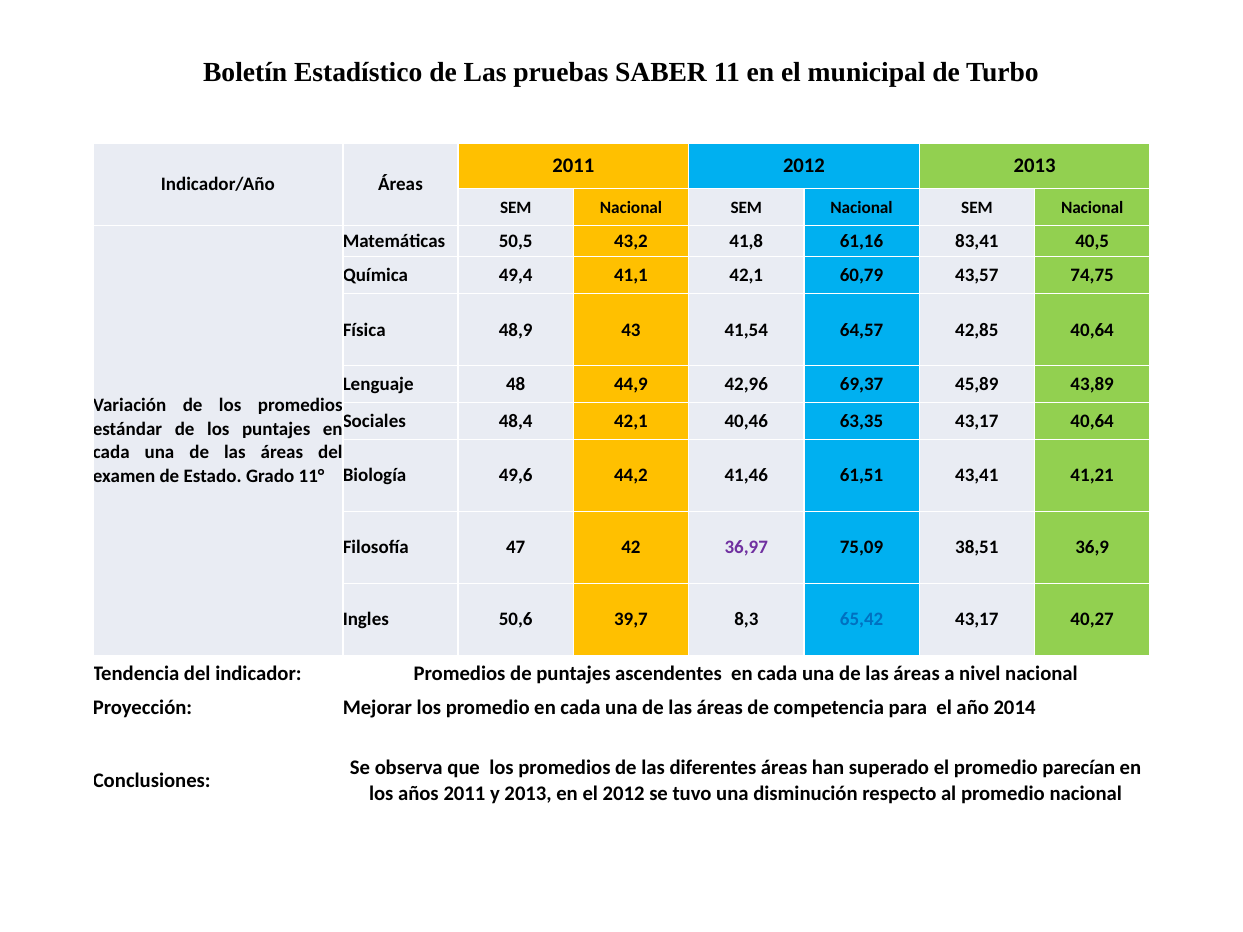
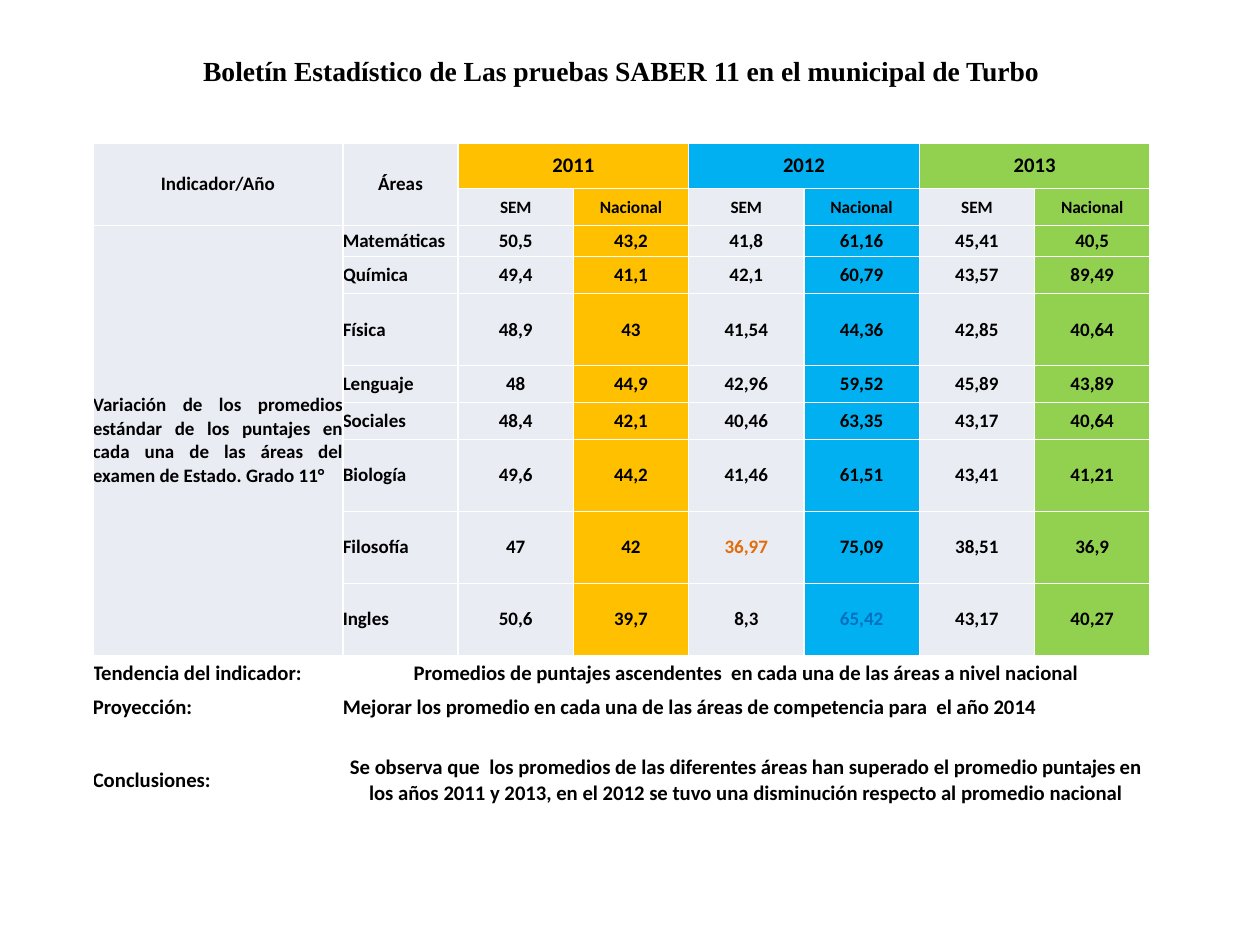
83,41: 83,41 -> 45,41 (977, 241)
74,75: 74,75 -> 89,49 (1092, 275)
64,57: 64,57 -> 44,36 (862, 330)
69,37: 69,37 -> 59,52 (862, 384)
36,97 colour: purple -> orange (746, 548)
promedio parecían: parecían -> puntajes (1079, 768)
